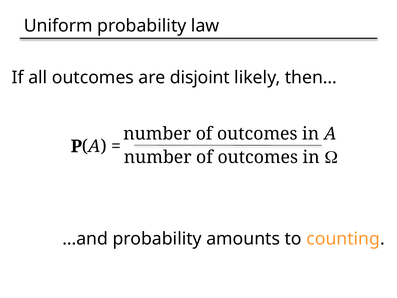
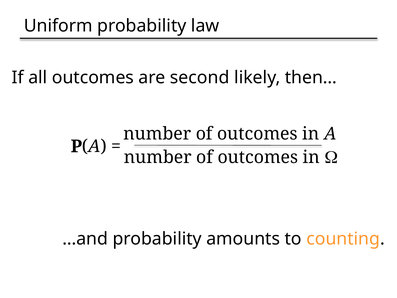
disjoint: disjoint -> second (200, 77)
